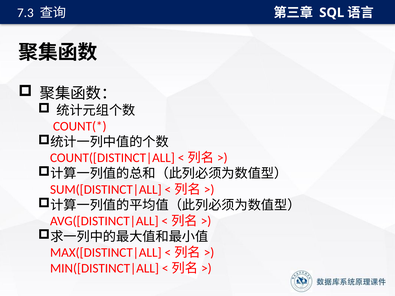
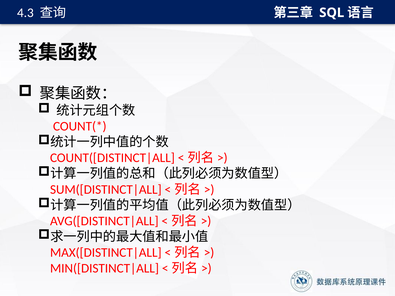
7.3: 7.3 -> 4.3 (25, 13)
